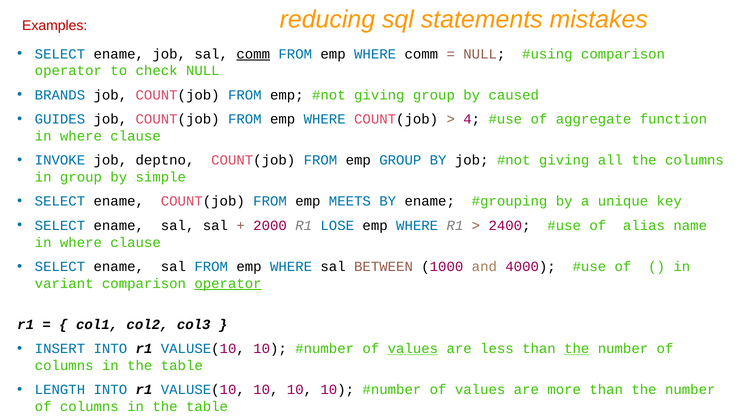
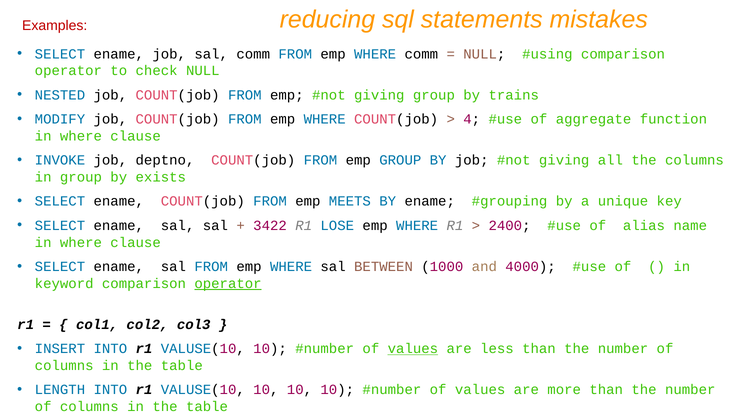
comm underline: present -> none (253, 54)
BRANDS: BRANDS -> NESTED (60, 95)
caused: caused -> trains (514, 95)
GUIDES: GUIDES -> MODIFY (60, 119)
simple: simple -> exists (161, 177)
2000: 2000 -> 3422 (270, 226)
variant: variant -> keyword (64, 284)
the underline: present -> none (577, 349)
